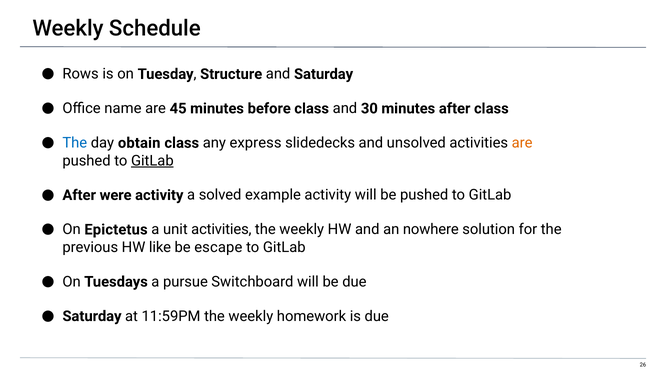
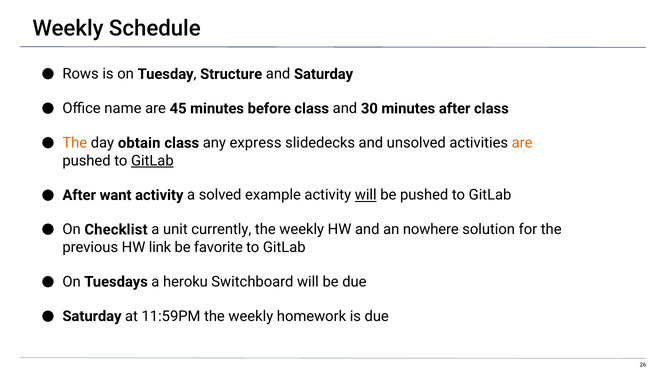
The colour: blue -> orange (75, 143)
were: were -> want (116, 195)
will underline: none -> present (366, 195)
Epictetus: Epictetus -> Checklist (116, 229)
unit activities: activities -> currently (221, 229)
like: like -> link (160, 247)
escape: escape -> favorite (218, 247)
pursue: pursue -> heroku (185, 281)
